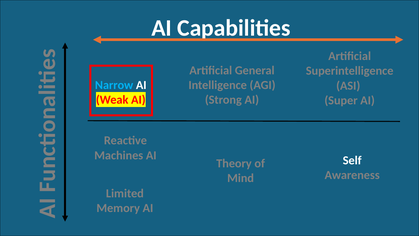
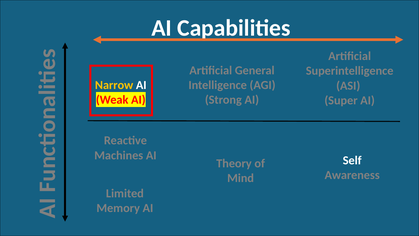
Narrow colour: light blue -> yellow (114, 85)
